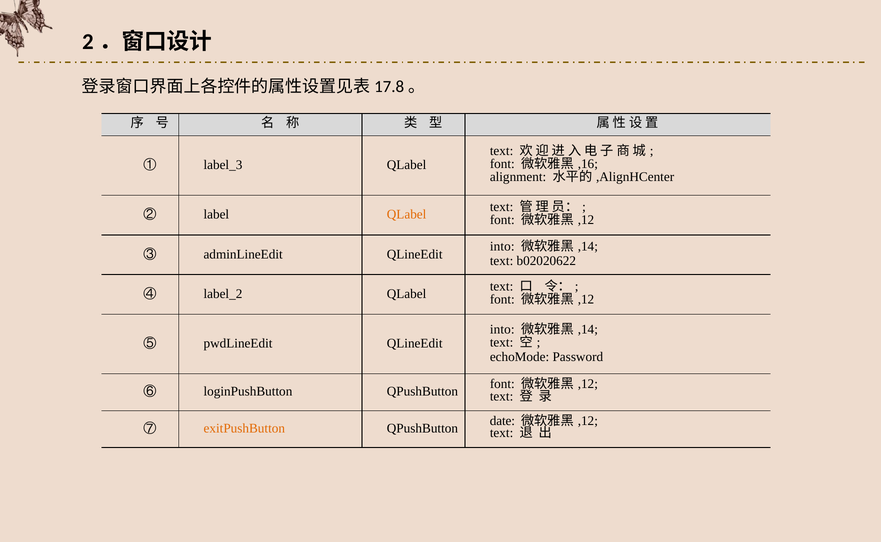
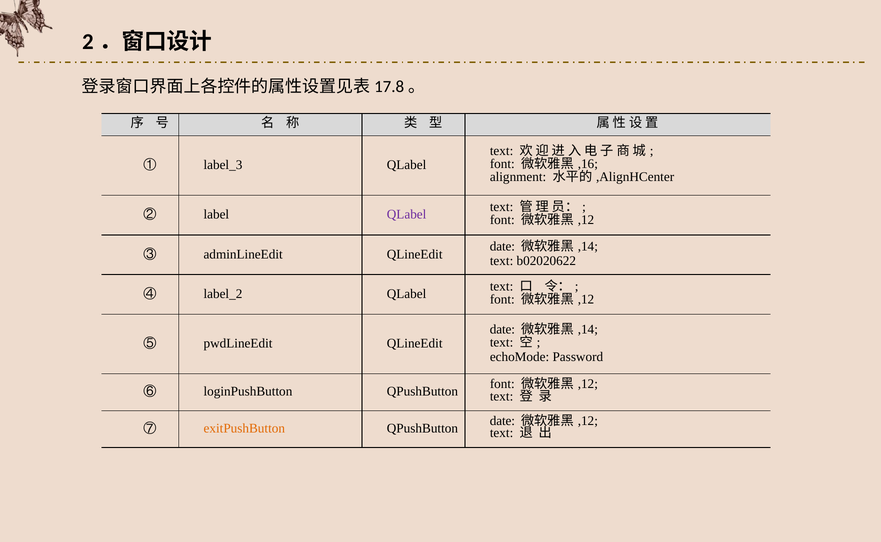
QLabel colour: orange -> purple (407, 214)
into: into -> date (502, 246)
into: into -> date (502, 329)
